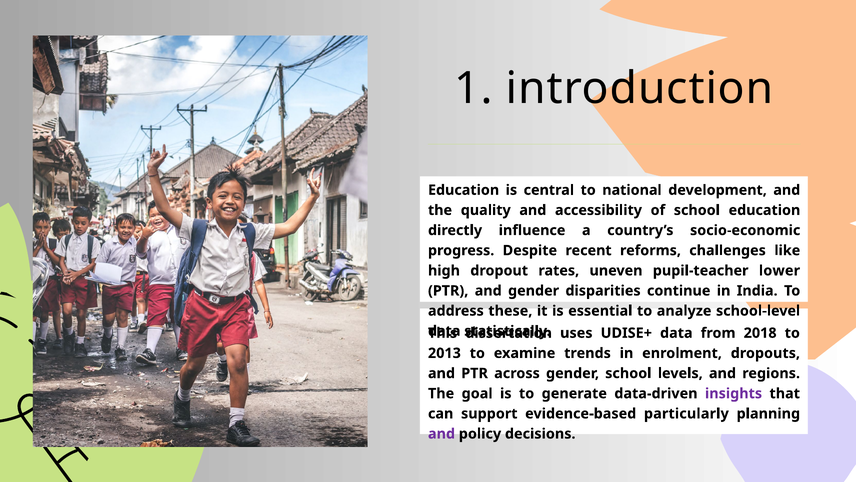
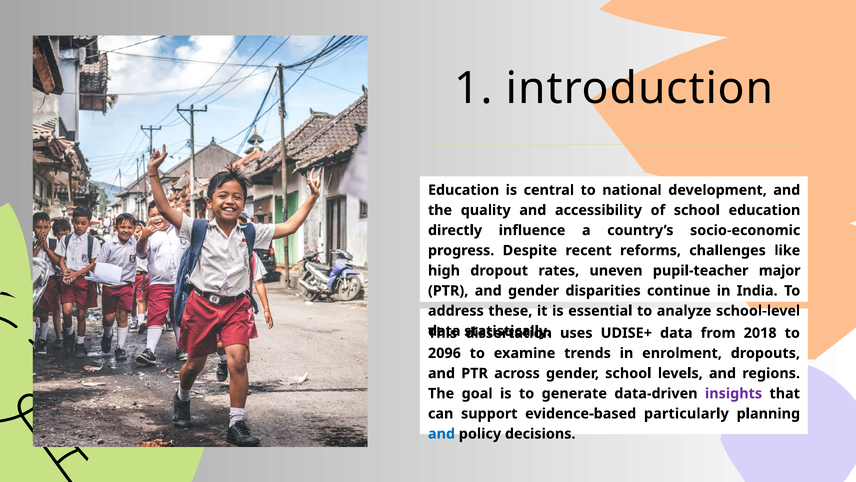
lower: lower -> major (780, 270)
2013: 2013 -> 2096 (444, 353)
and colour: purple -> blue (442, 433)
